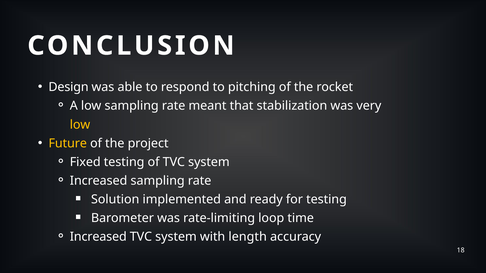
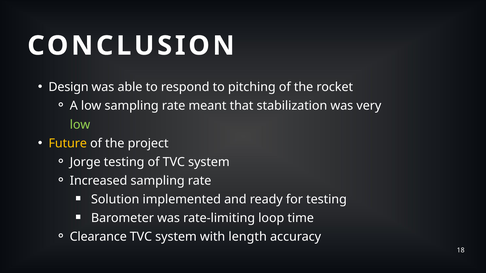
low colour: yellow -> light green (80, 125)
Fixed: Fixed -> Jorge (85, 162)
Increased: Increased -> Clearance (98, 237)
